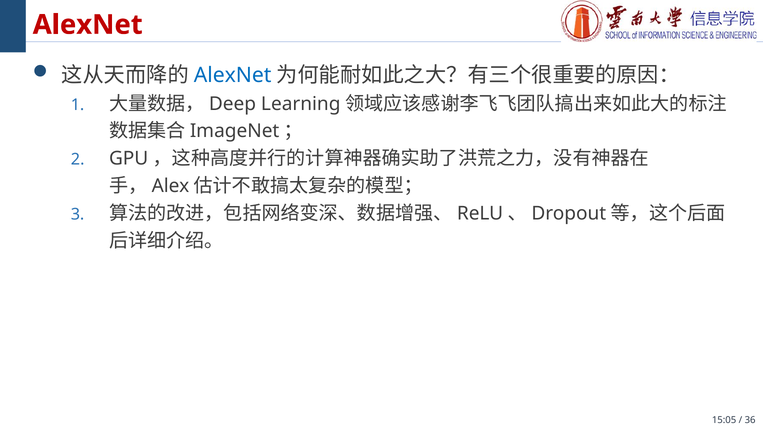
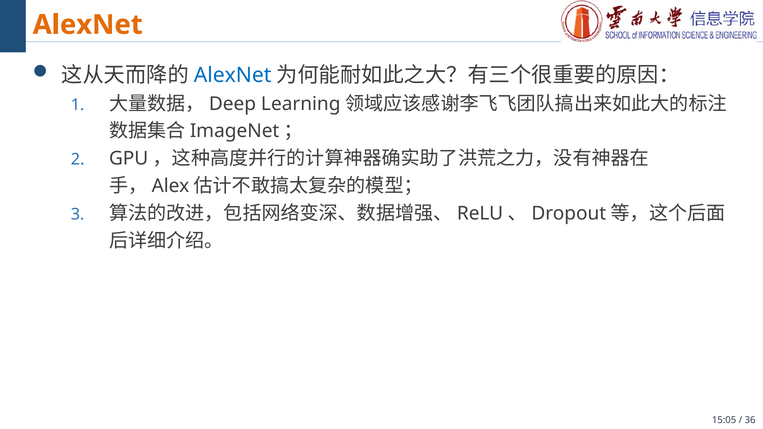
AlexNet colour: red -> orange (88, 25)
